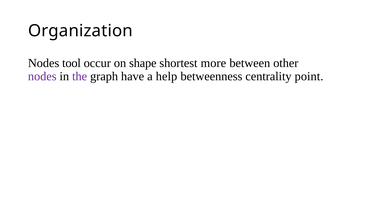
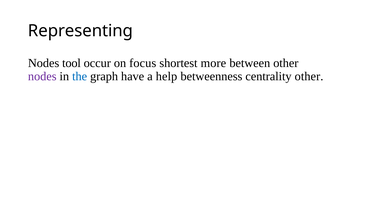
Organization: Organization -> Representing (81, 31)
shape: shape -> focus (143, 63)
the colour: purple -> blue (80, 76)
centrality point: point -> other (309, 76)
